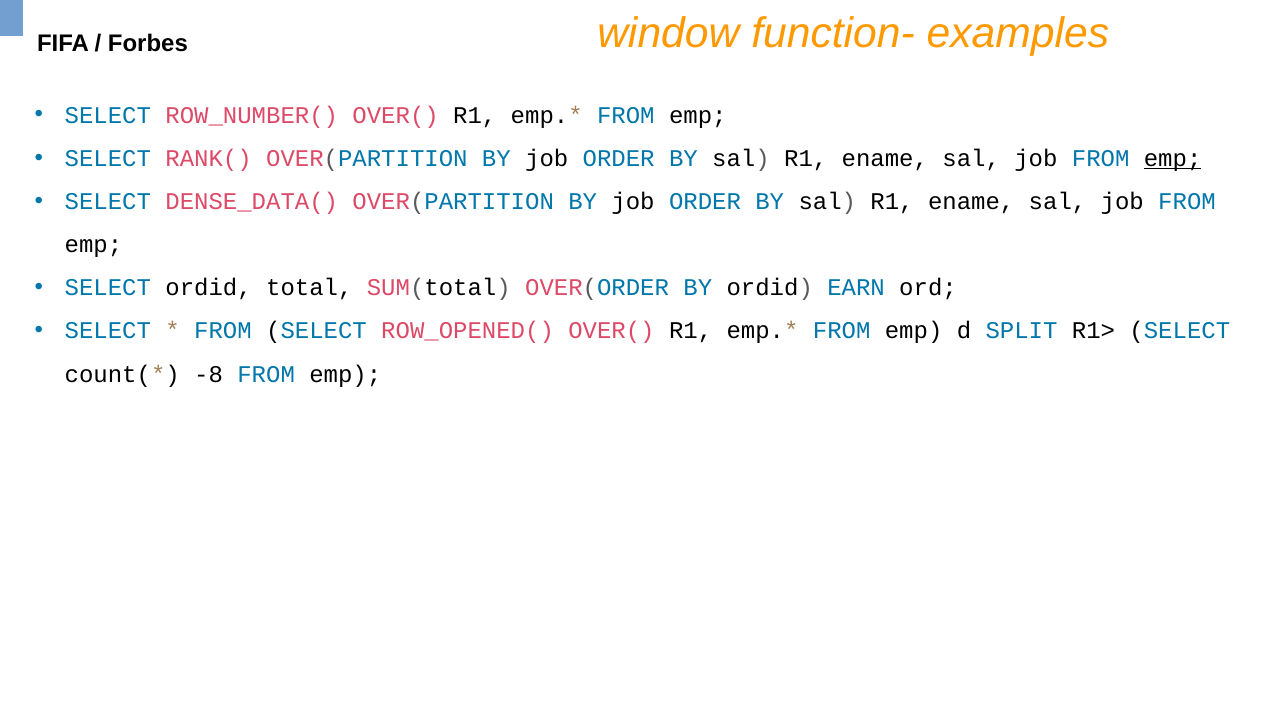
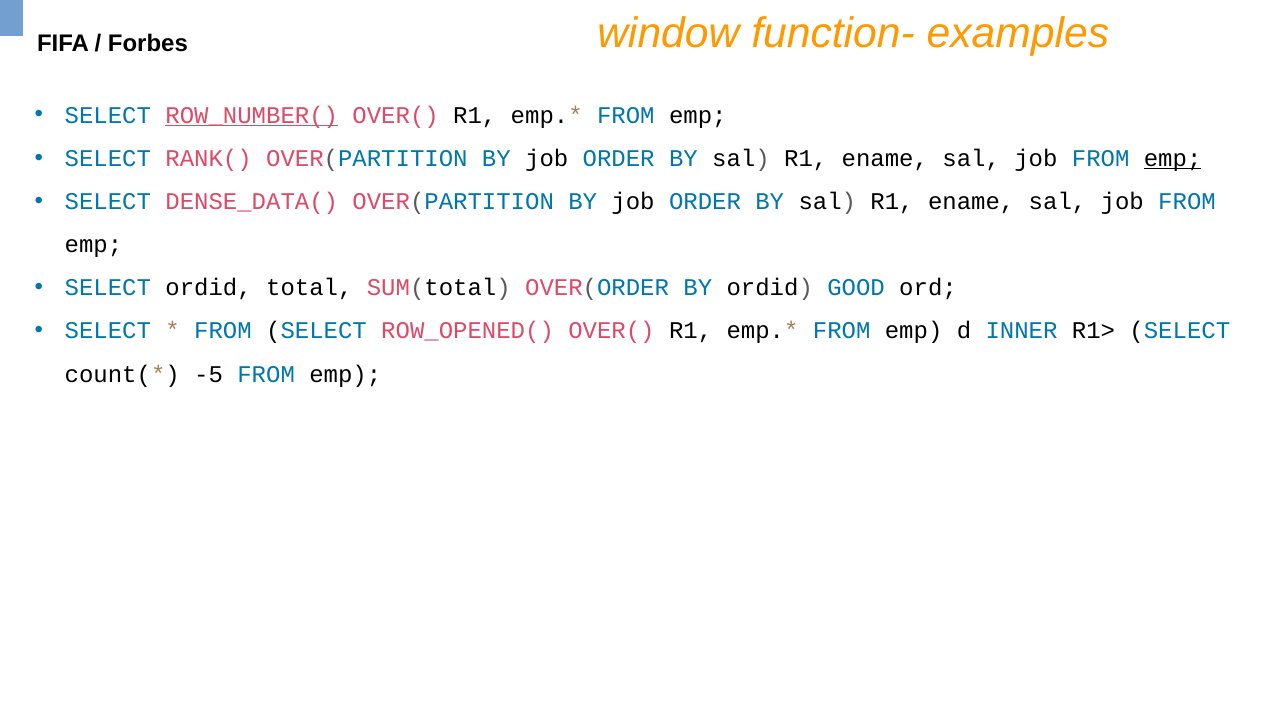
ROW_NUMBER( underline: none -> present (252, 115)
EARN: EARN -> GOOD (856, 288)
SPLIT: SPLIT -> INNER (1022, 331)
-8: -8 -> -5 (209, 374)
